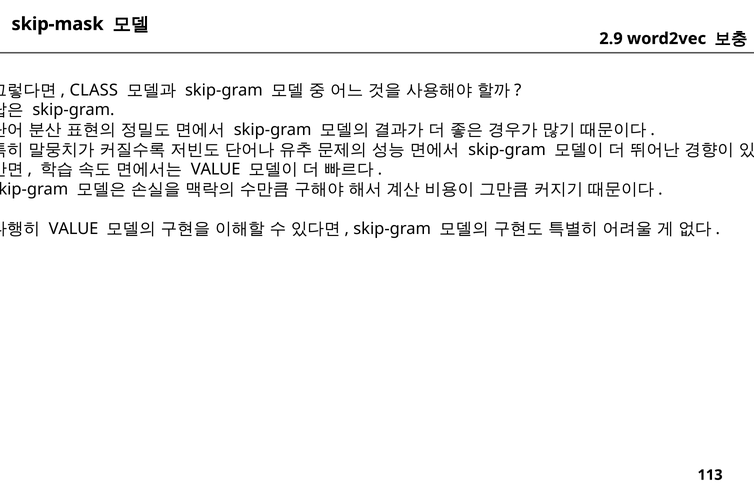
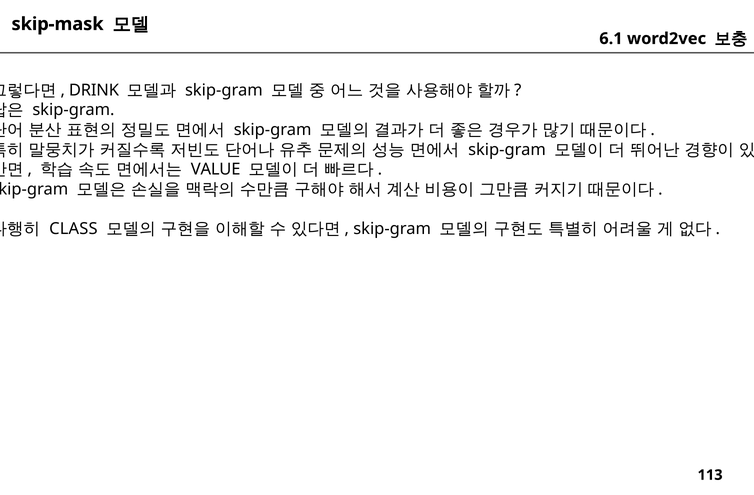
2.9: 2.9 -> 6.1 (611, 39)
CLASS: CLASS -> DRINK (94, 90)
VALUE: VALUE -> CLASS (73, 229)
